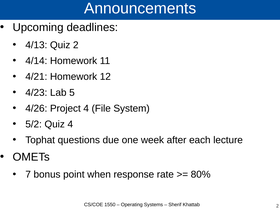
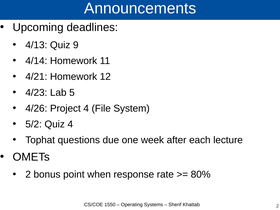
Quiz 2: 2 -> 9 (76, 45)
7: 7 -> 2 (28, 174)
